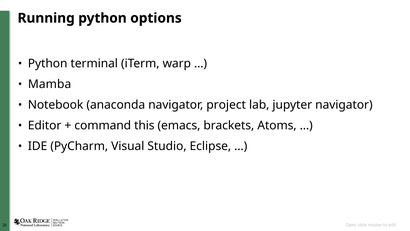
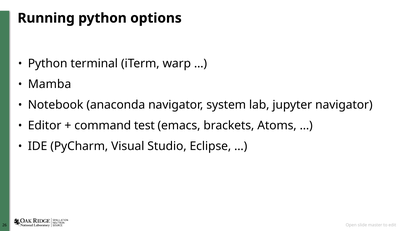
project: project -> system (226, 105)
this: this -> test (144, 125)
